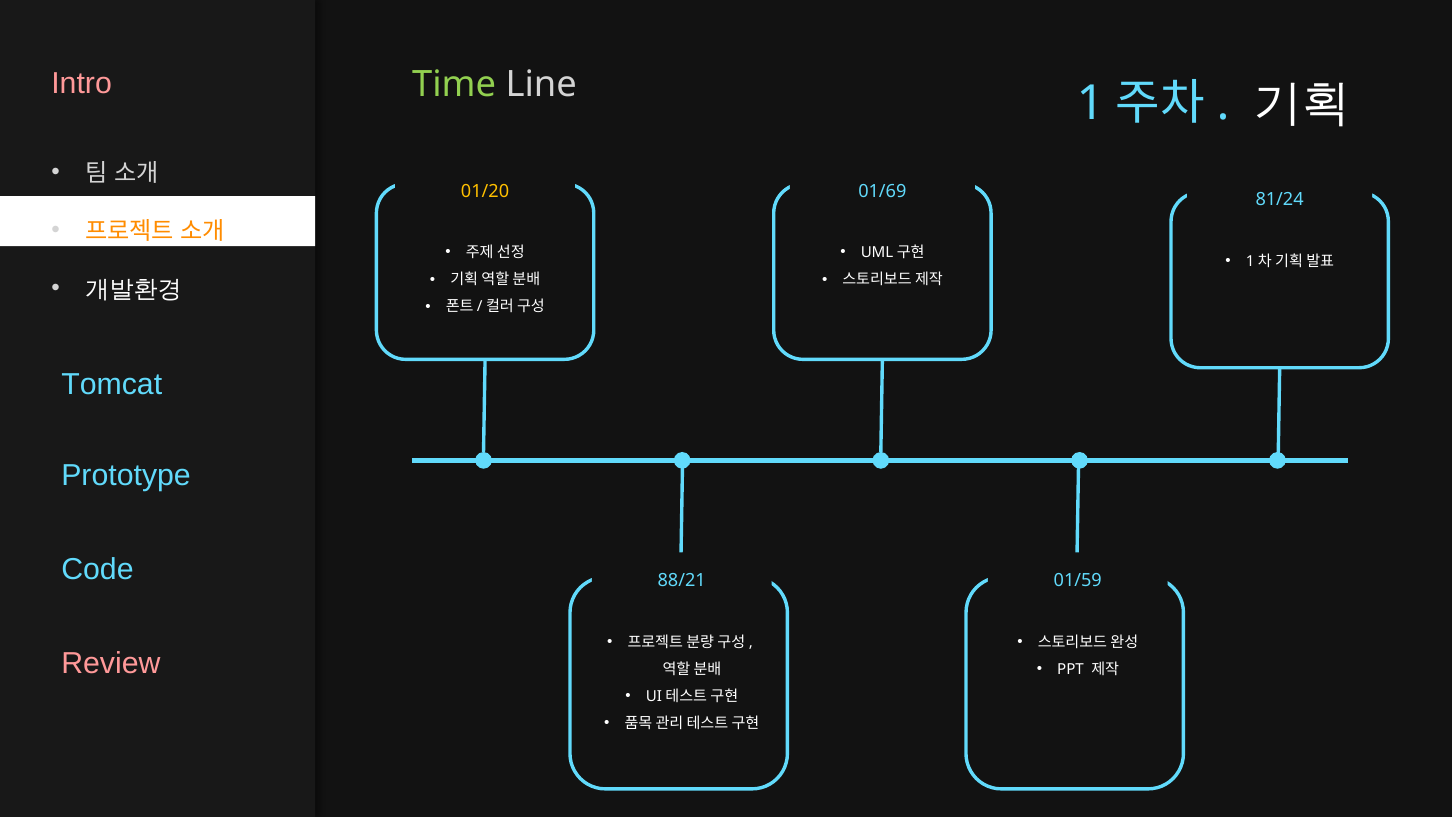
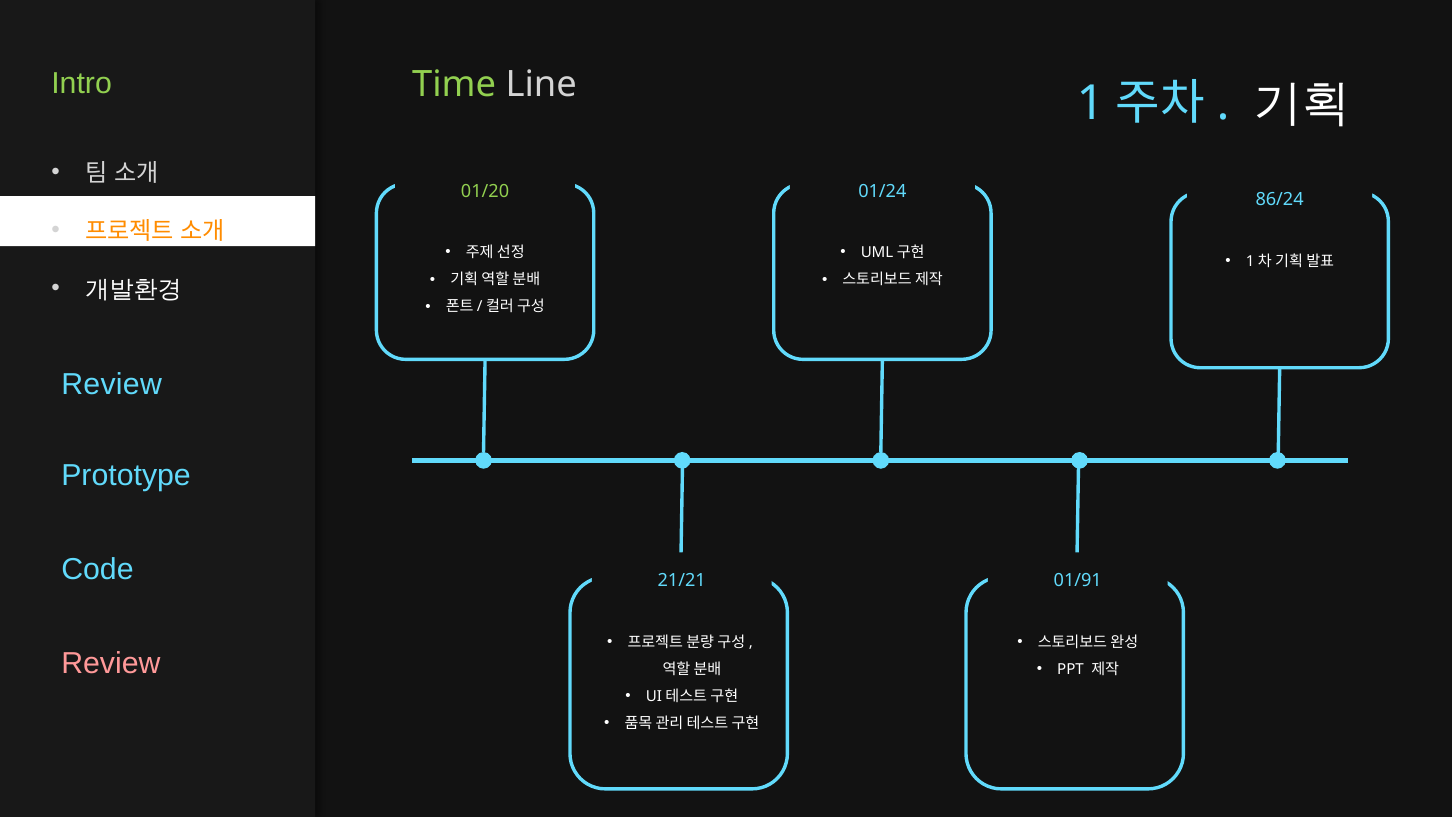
Intro colour: pink -> light green (82, 83)
01/20 colour: yellow -> light green (485, 191)
01/69: 01/69 -> 01/24 (882, 191)
81/24: 81/24 -> 86/24 (1280, 200)
Tomcat: Tomcat -> Review (112, 384)
88/21: 88/21 -> 21/21 (682, 581)
01/59: 01/59 -> 01/91 (1078, 581)
